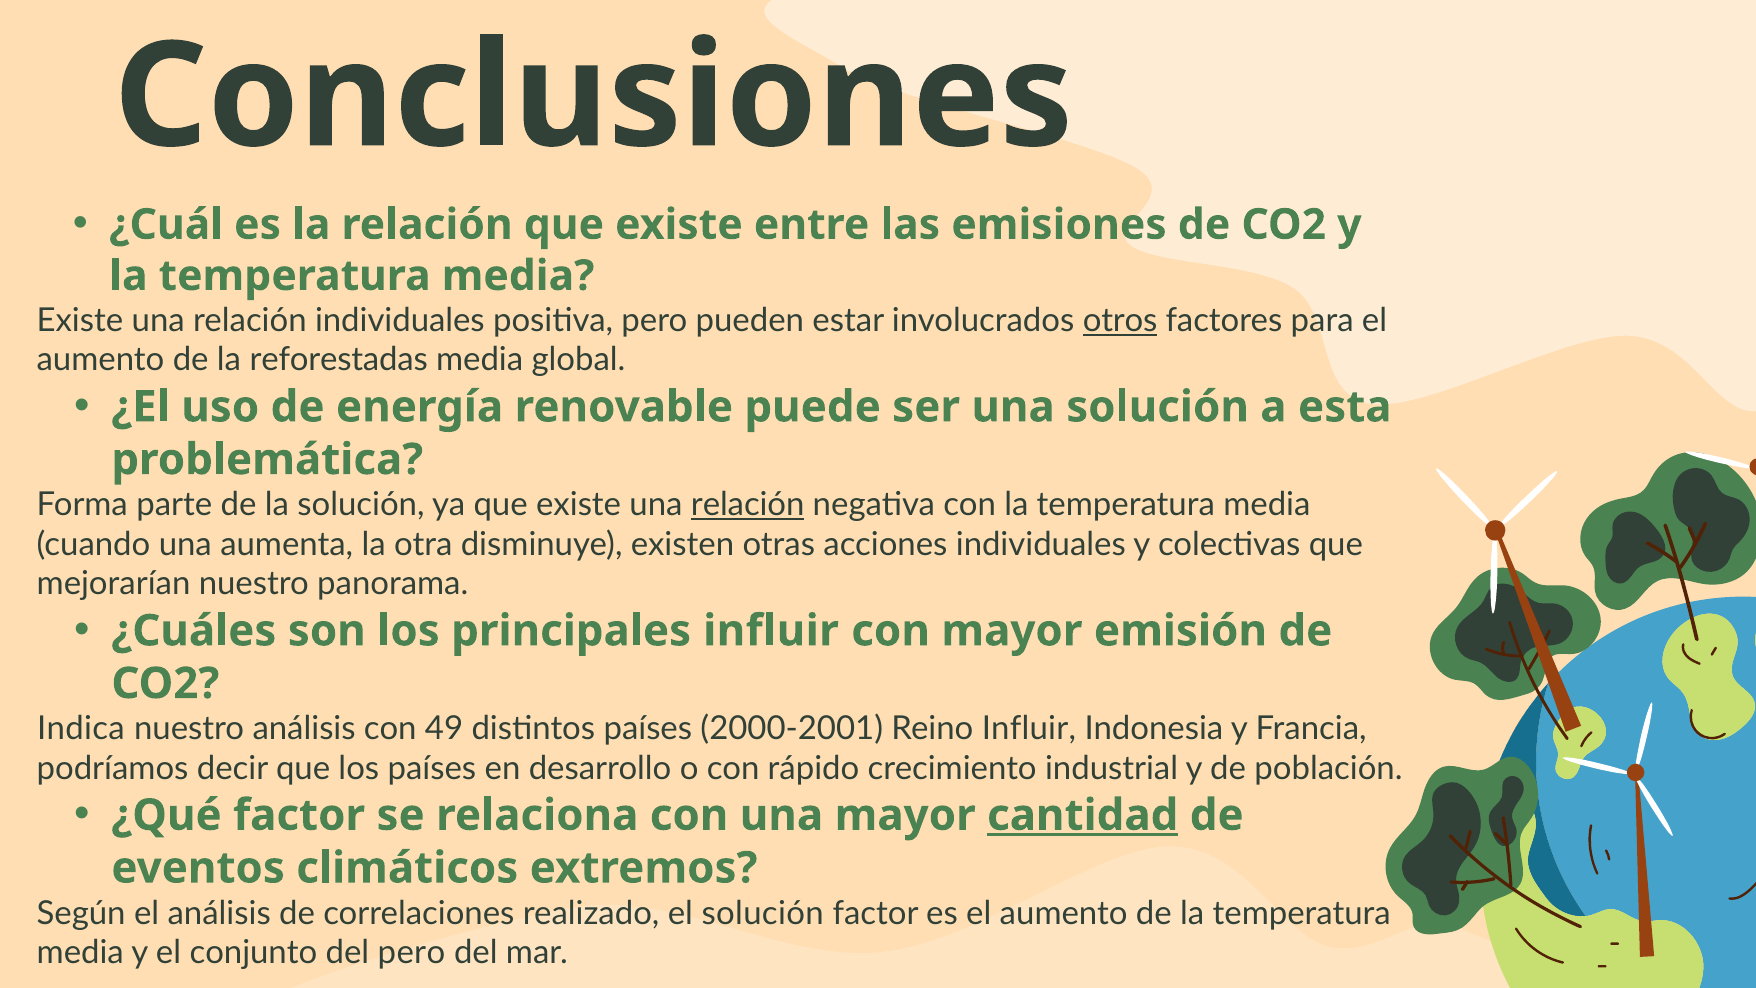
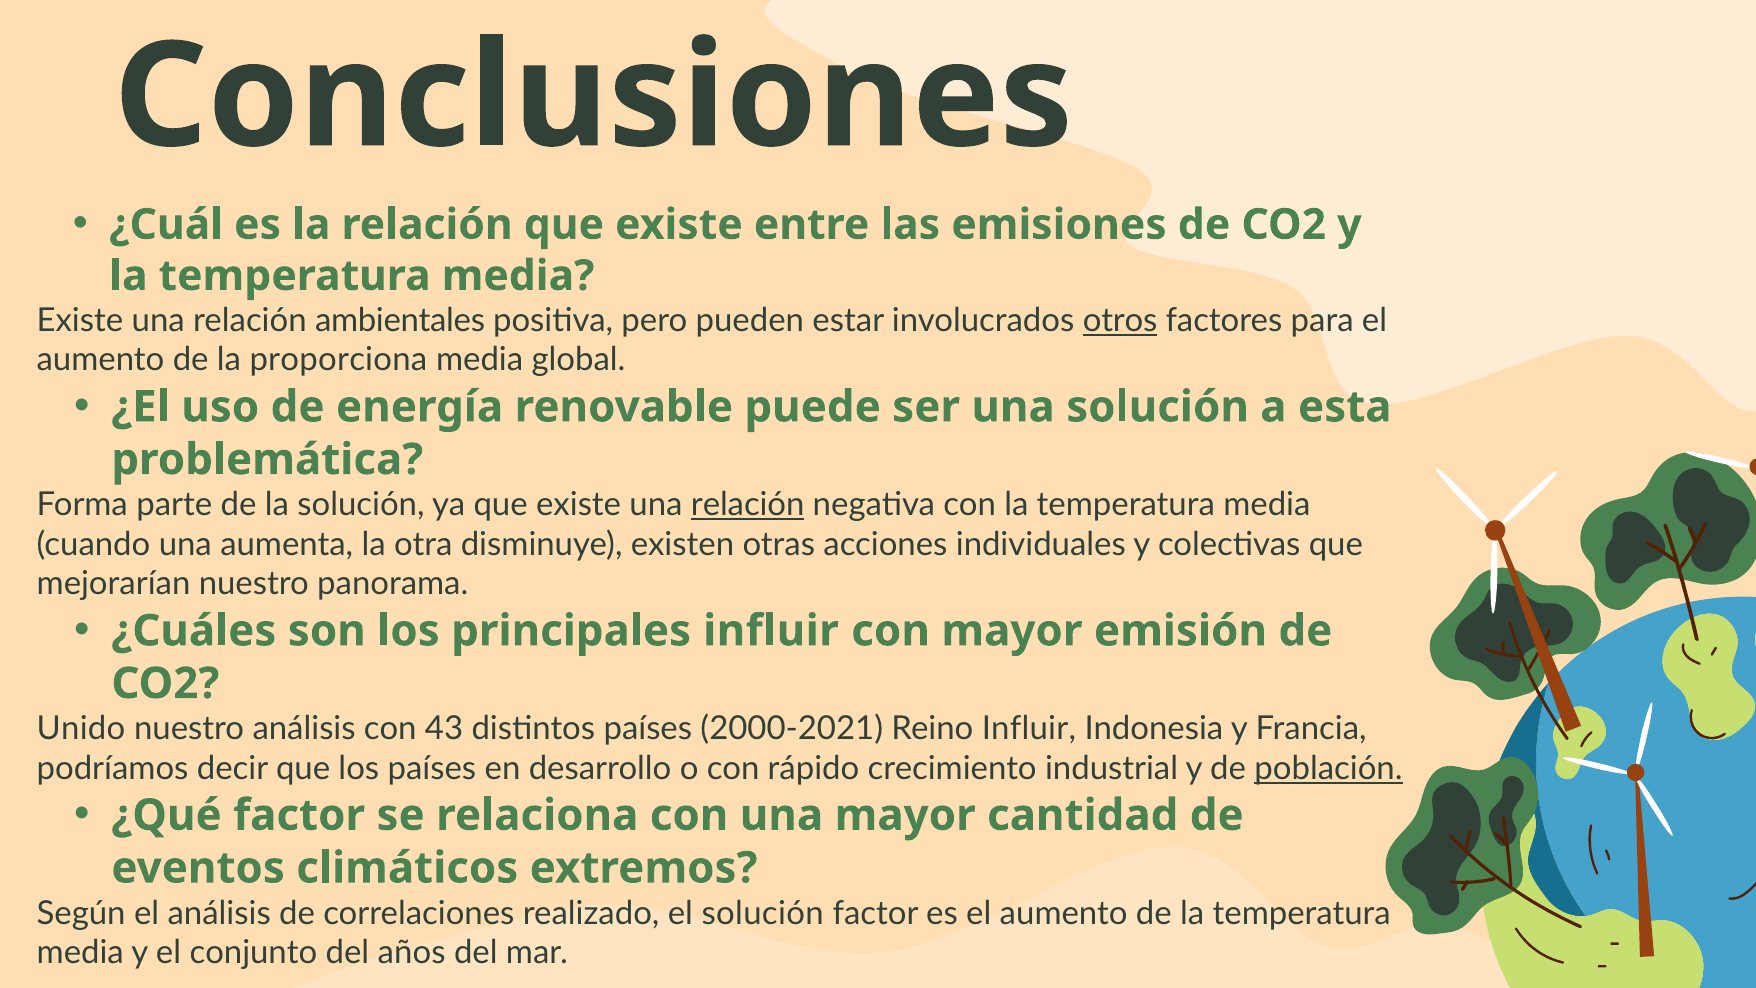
relación individuales: individuales -> ambientales (400, 320)
reforestadas: reforestadas -> proporciona (338, 360)
Indica: Indica -> Unido (81, 729)
49: 49 -> 43 (444, 729)
2000-2001: 2000-2001 -> 2000-2021 (792, 729)
población underline: none -> present (1329, 768)
cantidad underline: present -> none (1083, 815)
del pero: pero -> años (412, 953)
